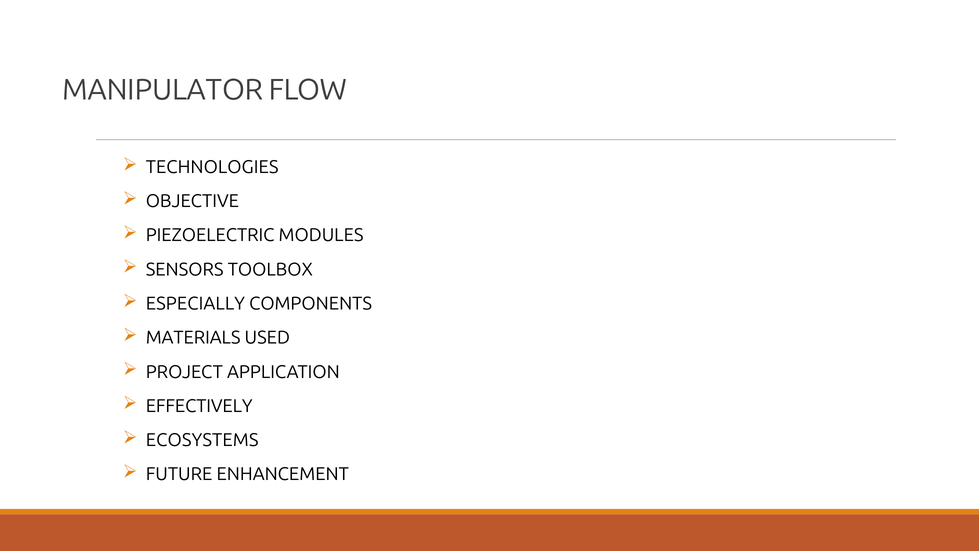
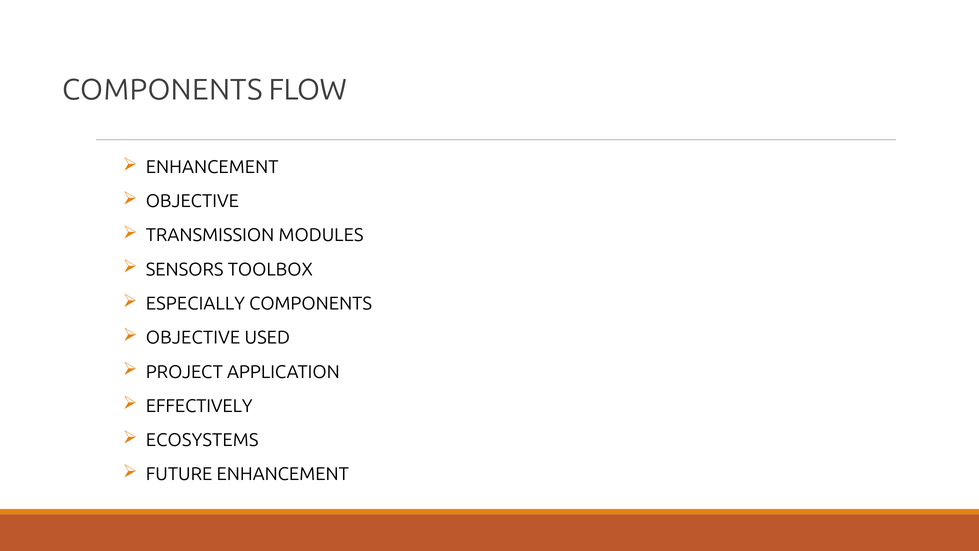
MANIPULATOR: MANIPULATOR -> COMPONENTS (162, 90)
TECHNOLOGIES: TECHNOLOGIES -> ENHANCEMENT (212, 167)
PIEZOELECTRIC: PIEZOELECTRIC -> TRANSMISSION (210, 235)
MATERIALS: MATERIALS -> OBJECTIVE (193, 338)
